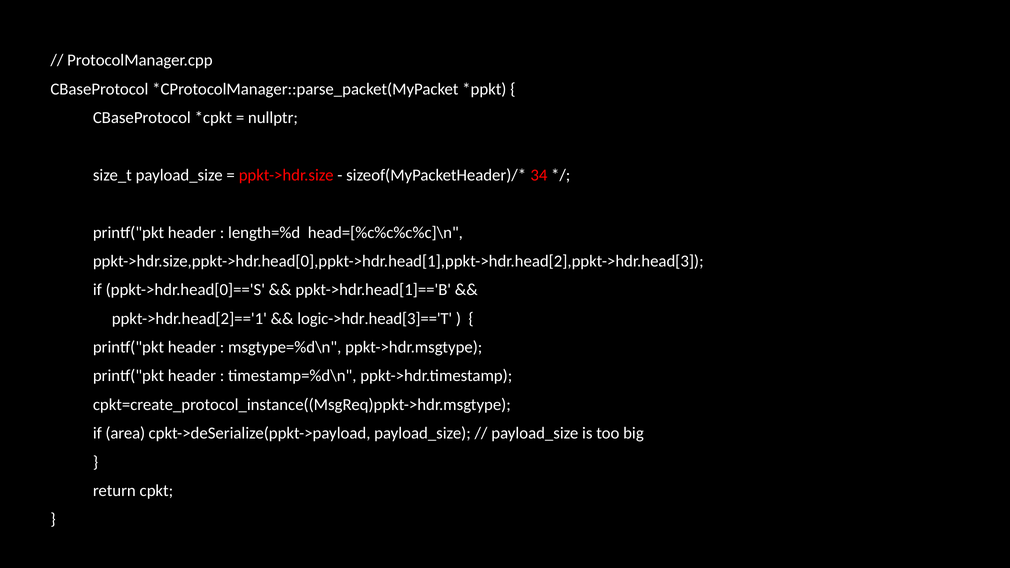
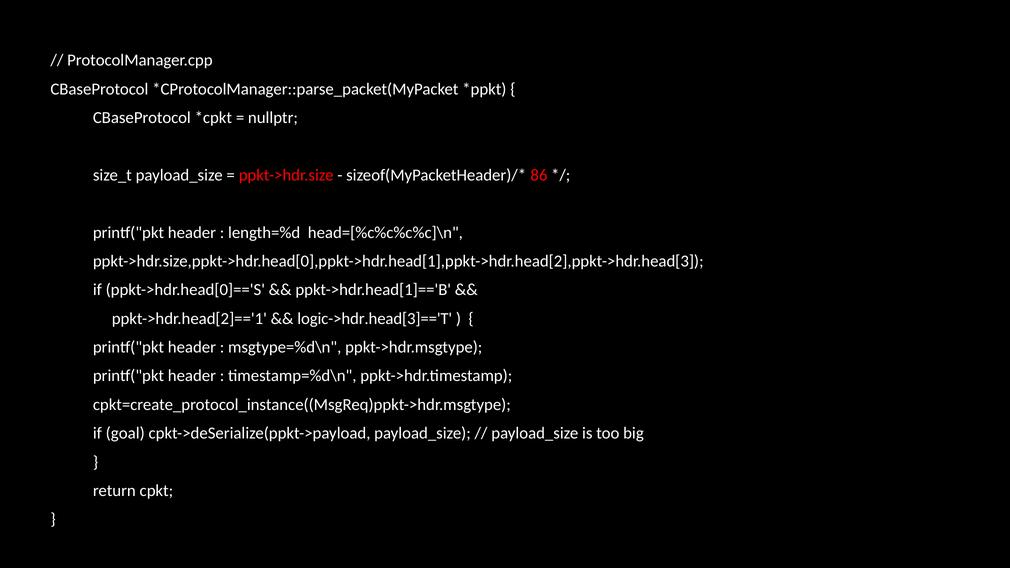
34: 34 -> 86 (539, 175)
area: area -> goal (125, 433)
